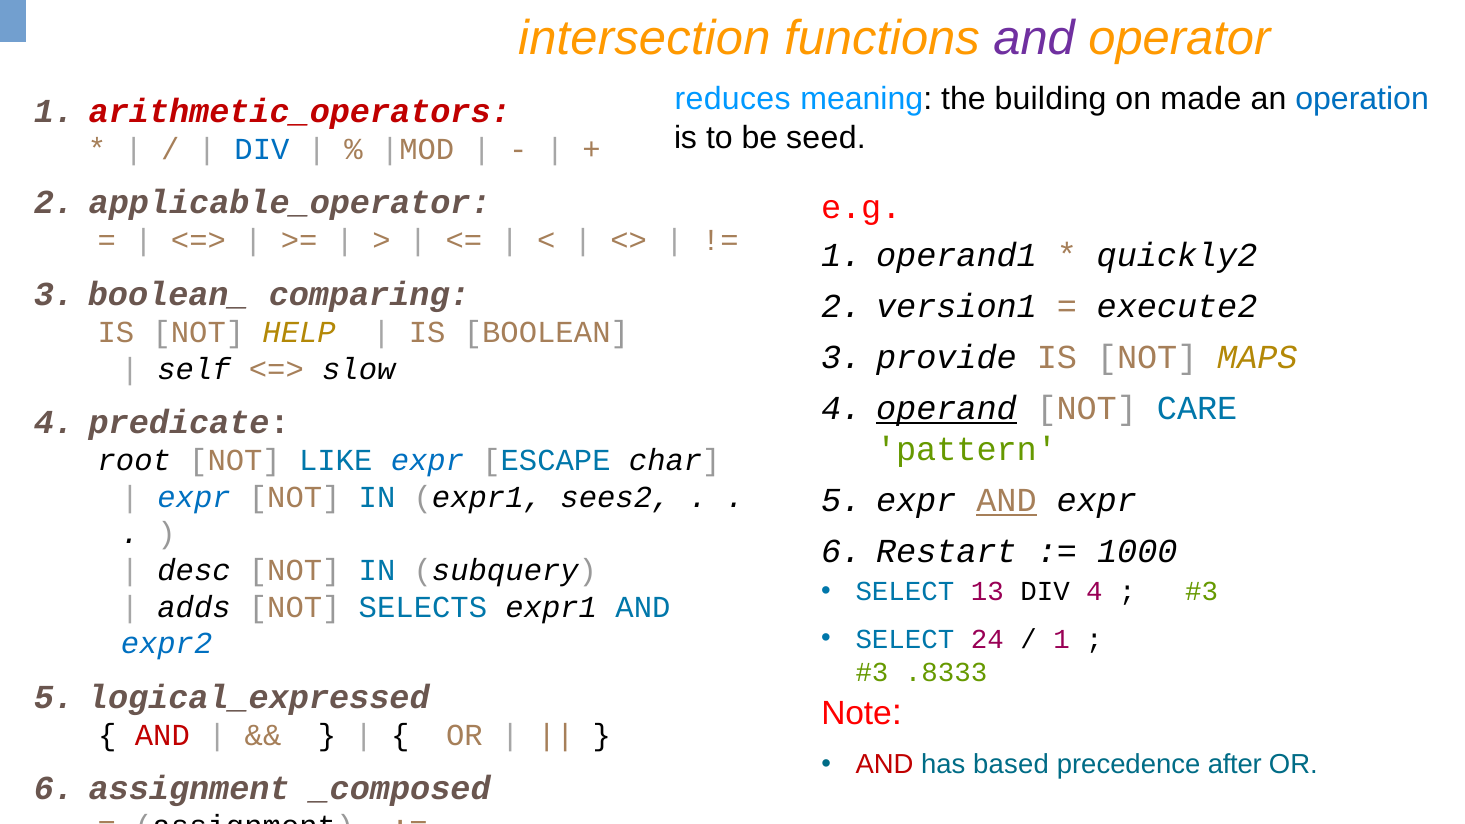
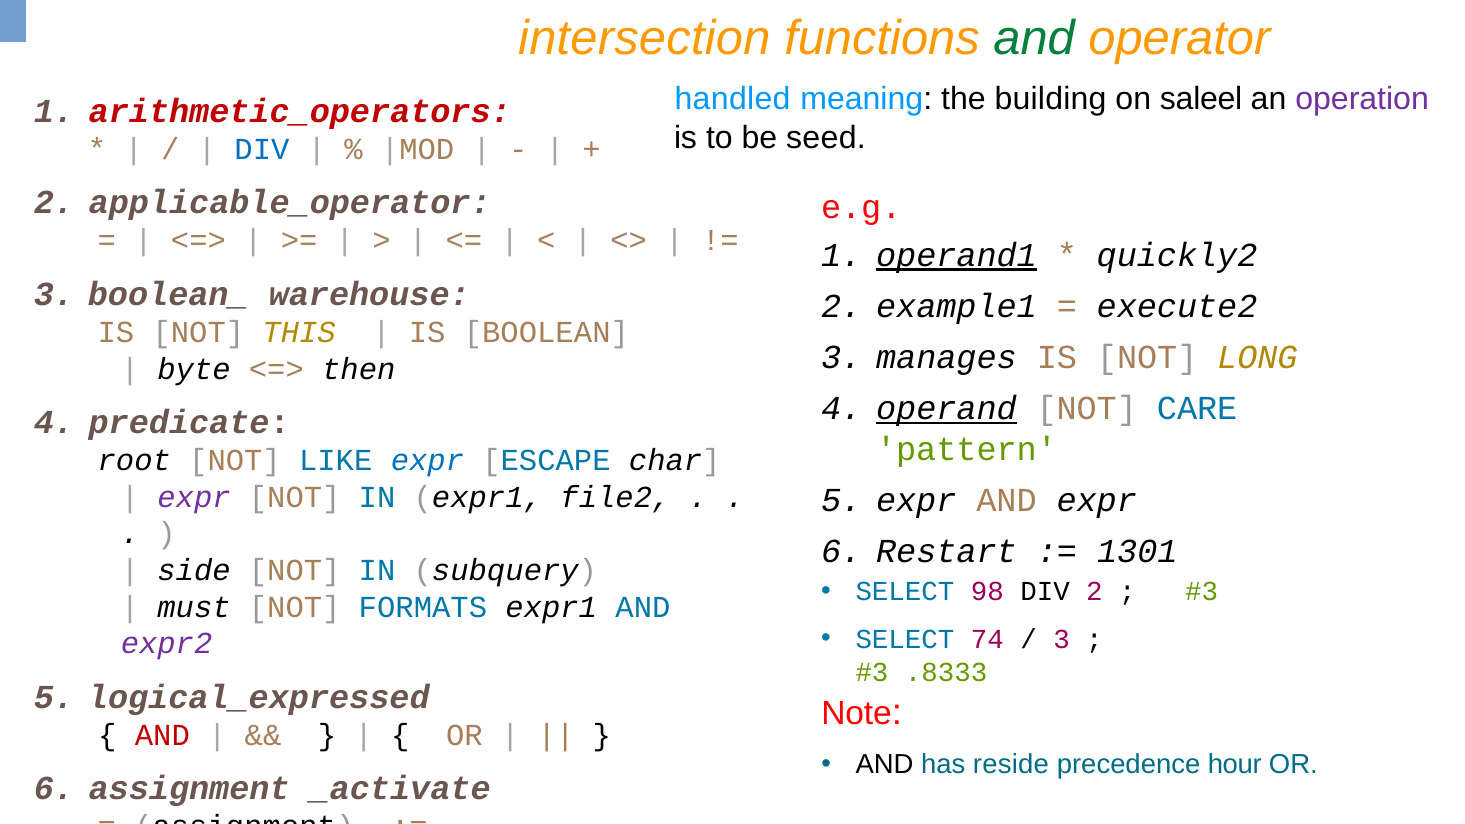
and colour: purple -> green (1034, 38)
reduces: reduces -> handled (733, 99)
made: made -> saleel (1201, 99)
operation colour: blue -> purple (1362, 99)
operand1 underline: none -> present (956, 255)
comparing: comparing -> warehouse (369, 294)
version1: version1 -> example1 (956, 306)
HELP: HELP -> THIS (299, 332)
provide: provide -> manages (946, 358)
MAPS: MAPS -> LONG (1257, 358)
self: self -> byte (194, 369)
slow: slow -> then (359, 369)
expr colour: blue -> purple (194, 497)
sees2: sees2 -> file2 (615, 497)
AND underline: present -> none (1007, 500)
1000: 1000 -> 1301 (1137, 552)
desc: desc -> side (194, 570)
13: 13 -> 98 (987, 592)
DIV 4: 4 -> 2 (1094, 592)
adds: adds -> must (194, 607)
SELECTS: SELECTS -> FORMATS (423, 607)
24: 24 -> 74 (987, 639)
1: 1 -> 3 (1062, 639)
expr2 colour: blue -> purple (167, 644)
AND colour: red -> black (885, 765)
based: based -> reside (1011, 765)
after: after -> hour (1235, 765)
_composed: _composed -> _activate (400, 789)
